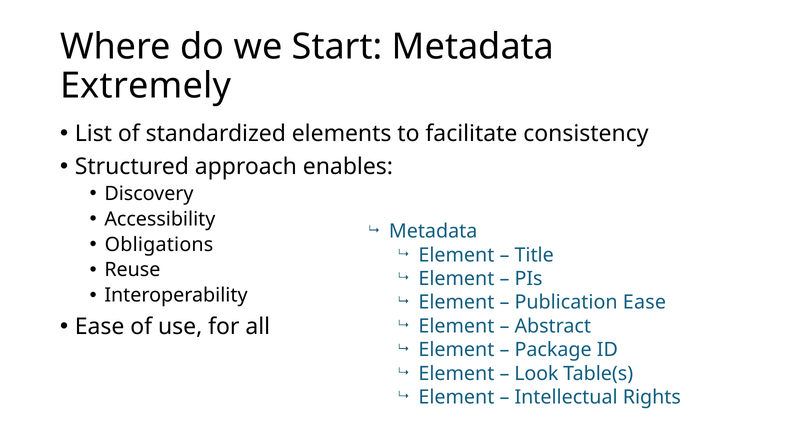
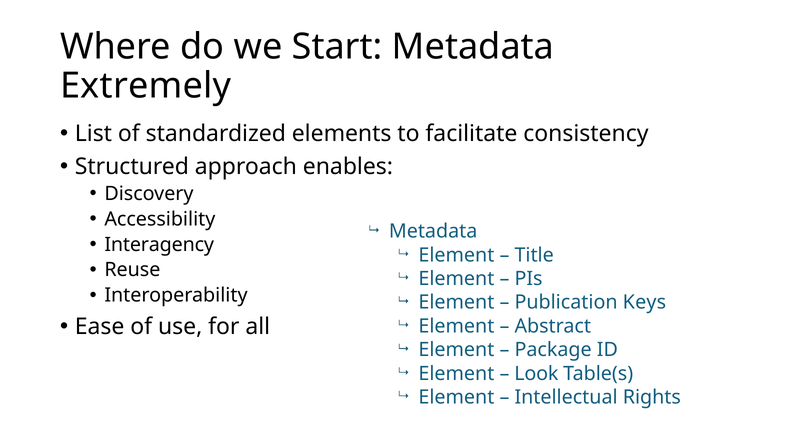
Obligations: Obligations -> Interagency (159, 244)
Publication Ease: Ease -> Keys (644, 302)
